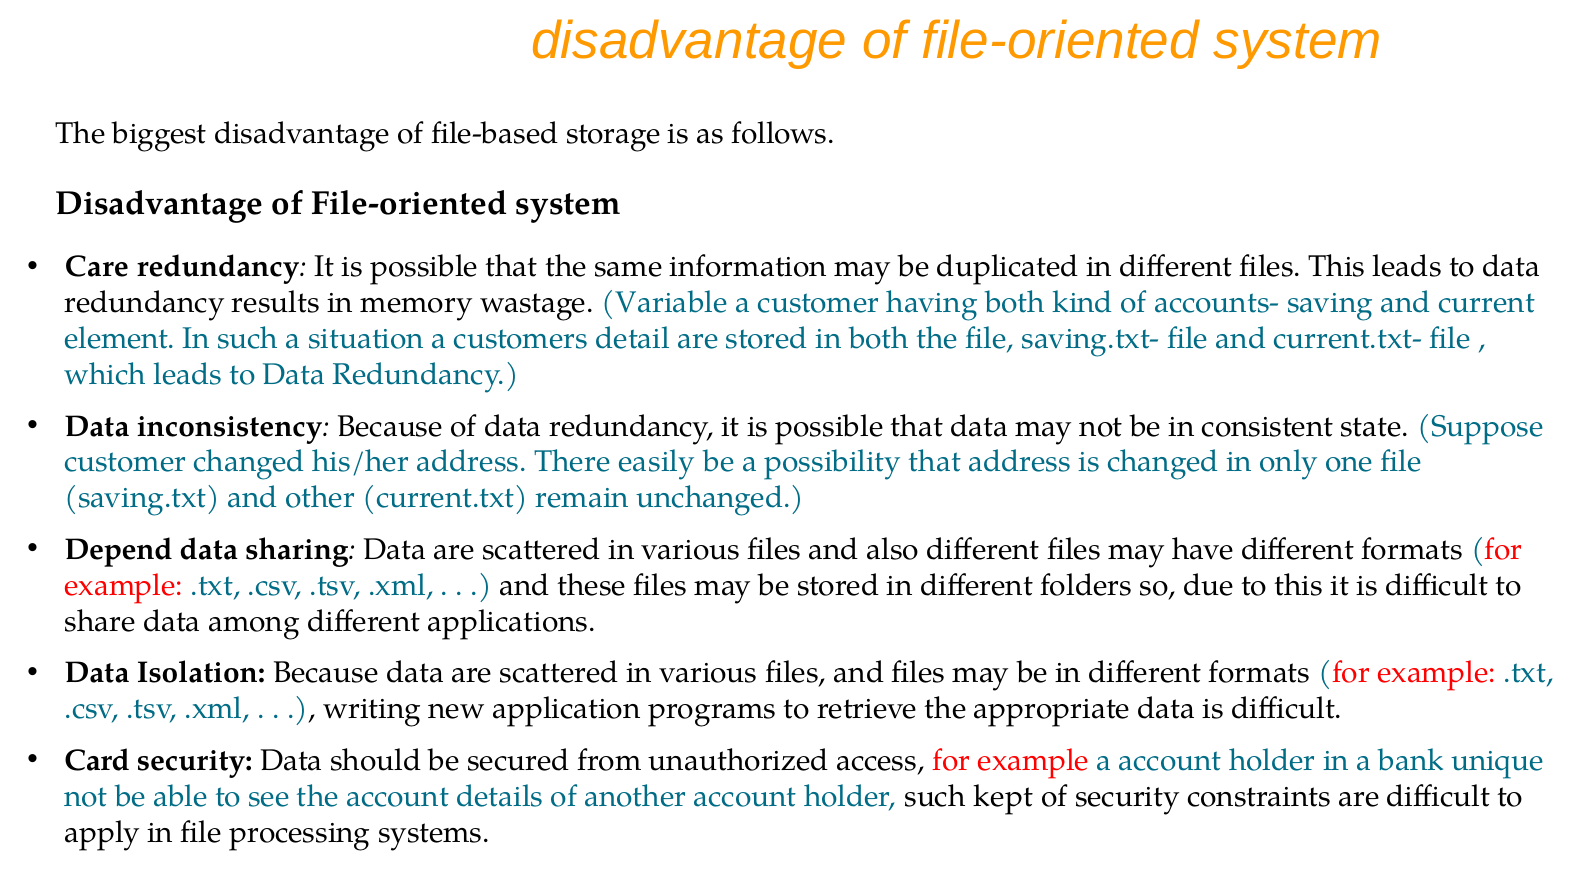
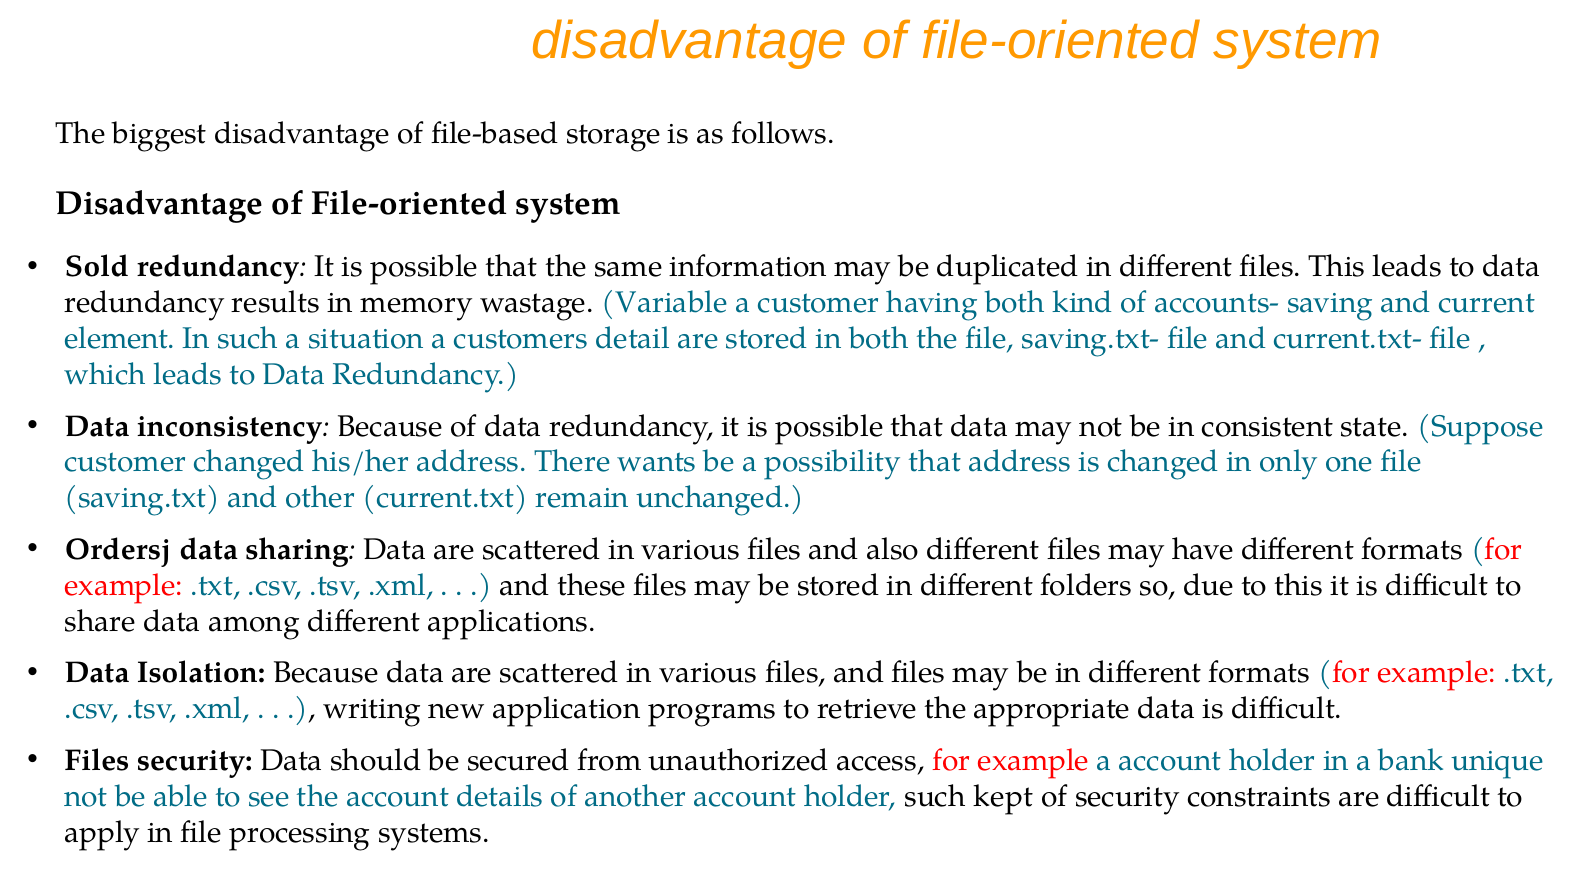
Care: Care -> Sold (97, 267)
easily: easily -> wants (657, 462)
Depend: Depend -> Ordersj (118, 550)
Card: Card -> Files (97, 761)
